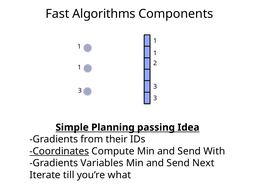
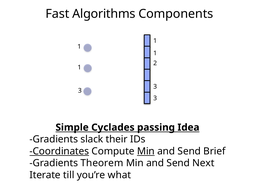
Planning: Planning -> Cyclades (113, 128)
from: from -> slack (92, 139)
Min underline: none -> present (146, 151)
With: With -> Brief (214, 151)
Variables: Variables -> Theorem (102, 163)
